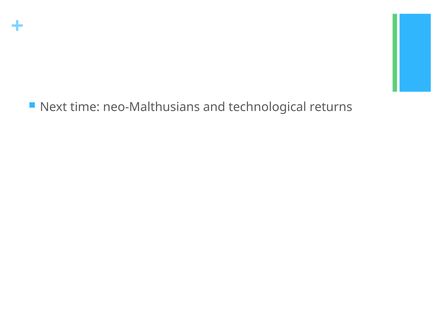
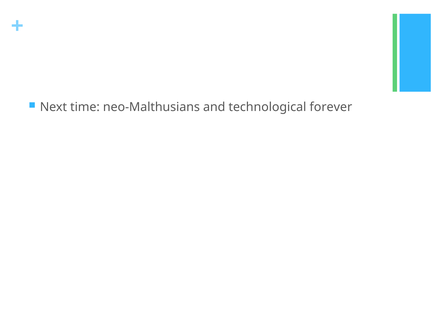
returns: returns -> forever (331, 107)
